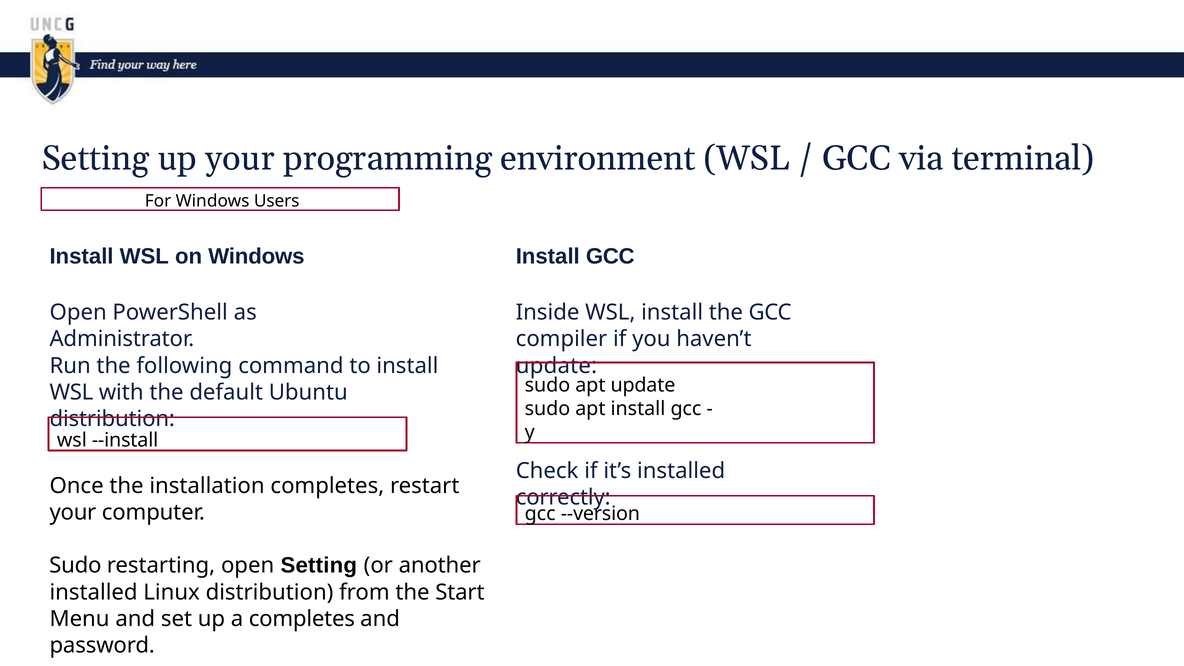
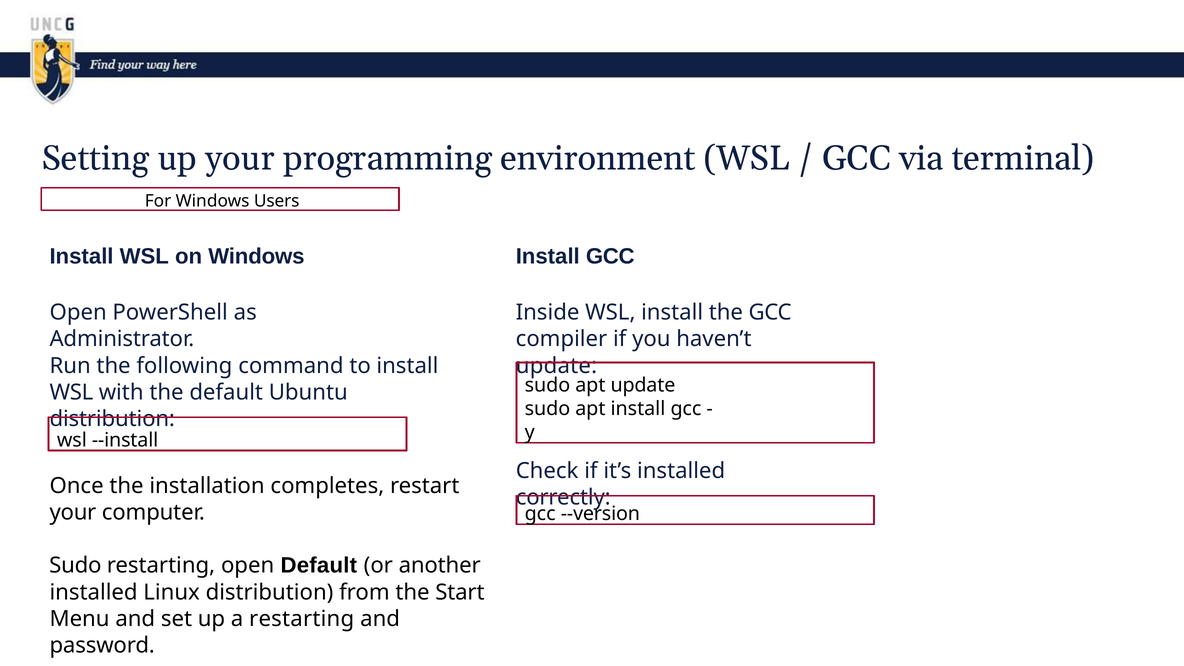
open Setting: Setting -> Default (319, 566)
a completes: completes -> restarting (302, 619)
